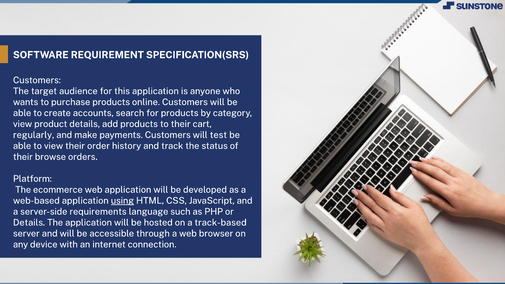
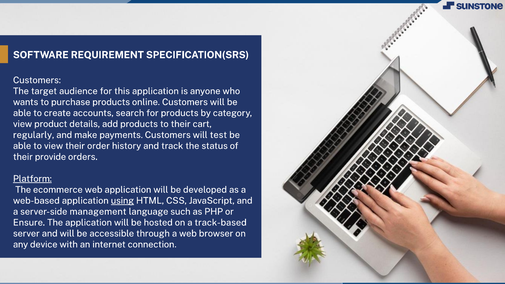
browse: browse -> provide (50, 157)
Platform underline: none -> present (32, 179)
requirements: requirements -> management (98, 212)
Details: Details -> Ensure (29, 223)
